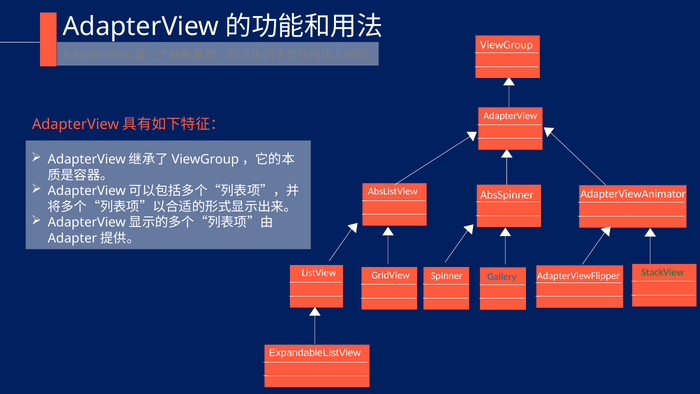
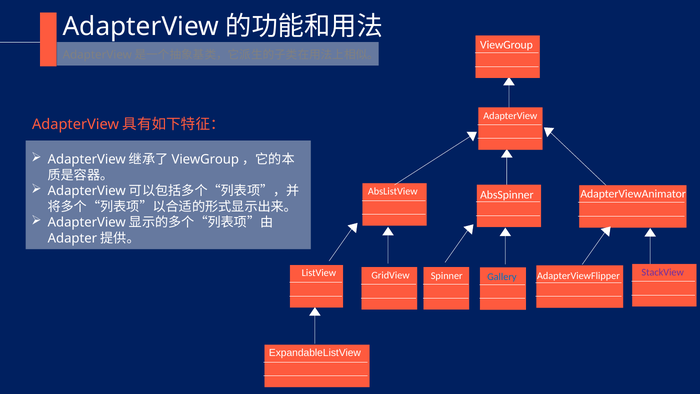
StackView colour: green -> purple (663, 272)
